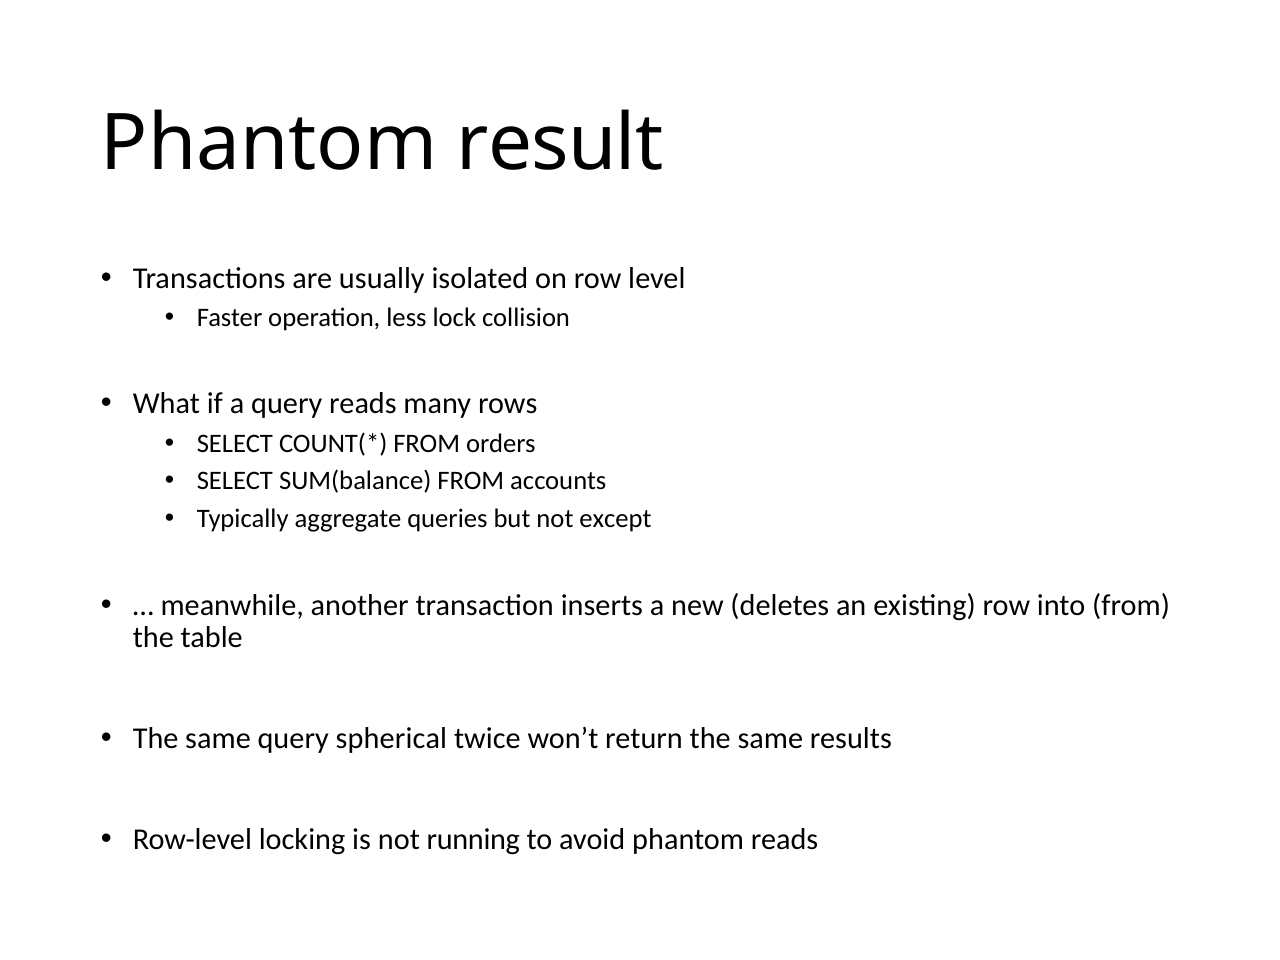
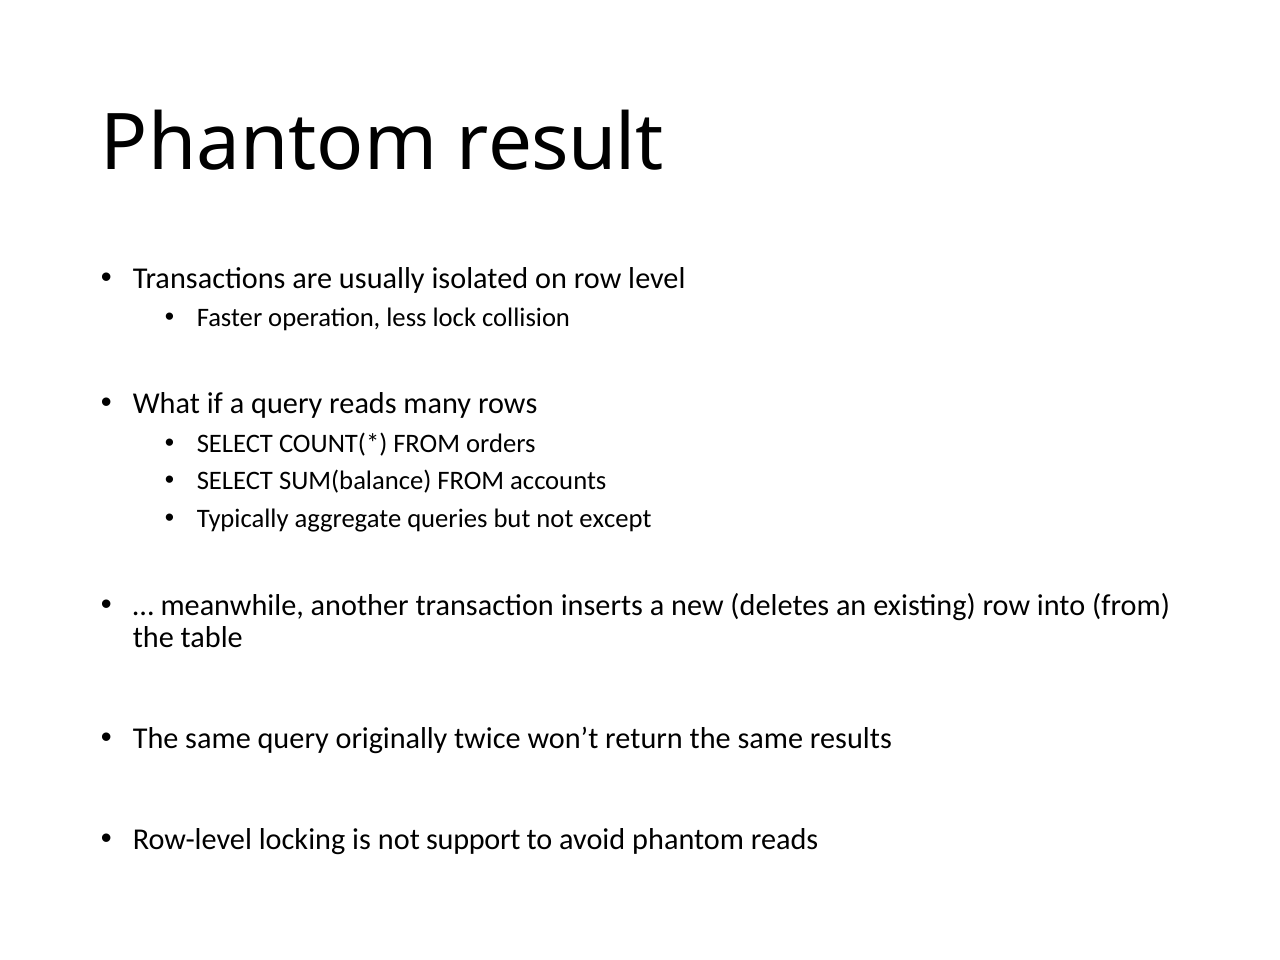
spherical: spherical -> originally (392, 739)
running: running -> support (473, 839)
